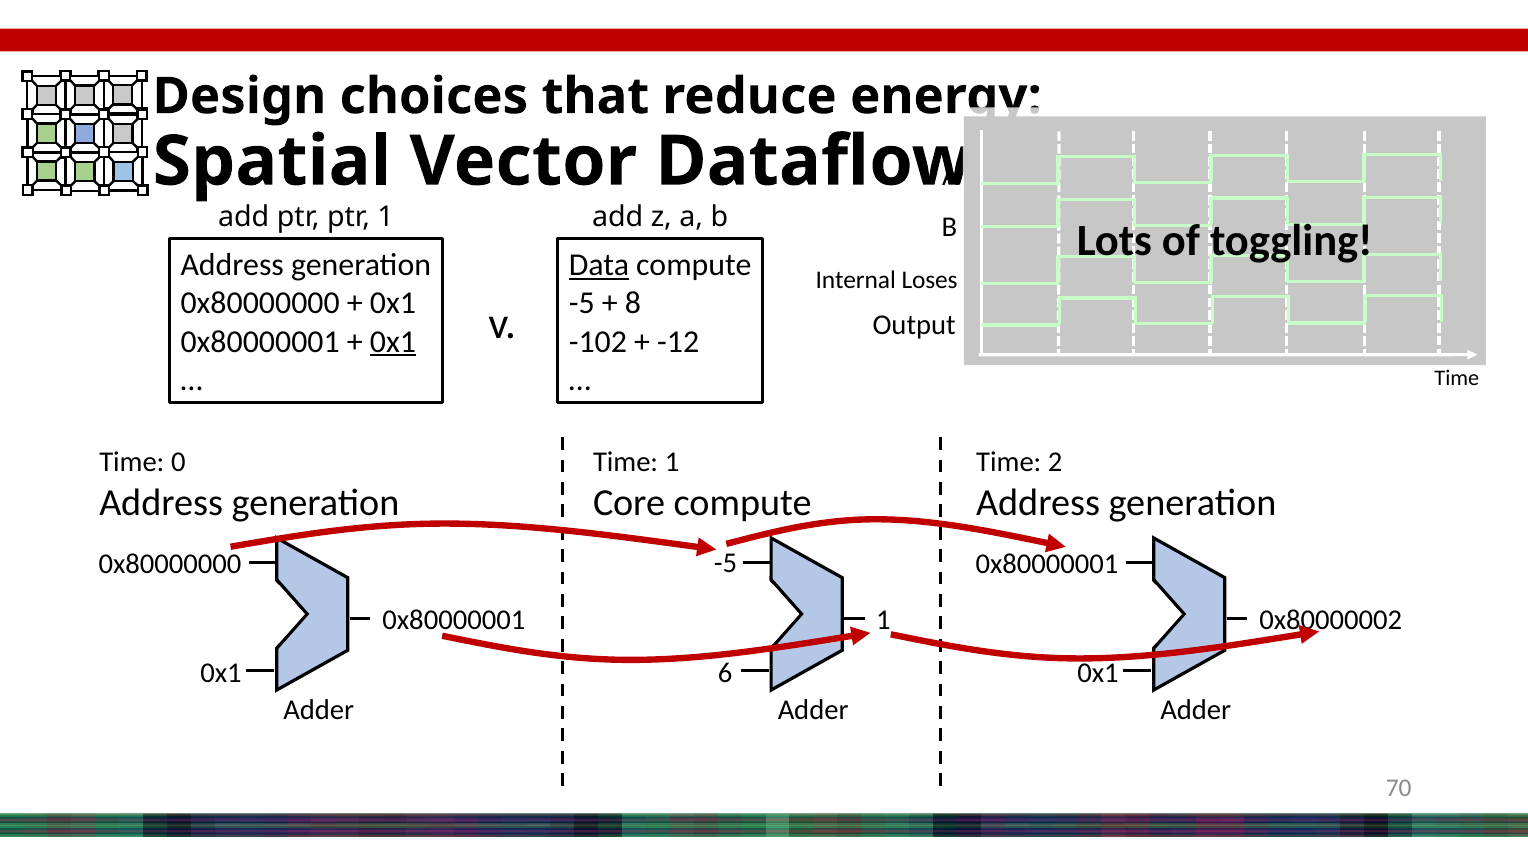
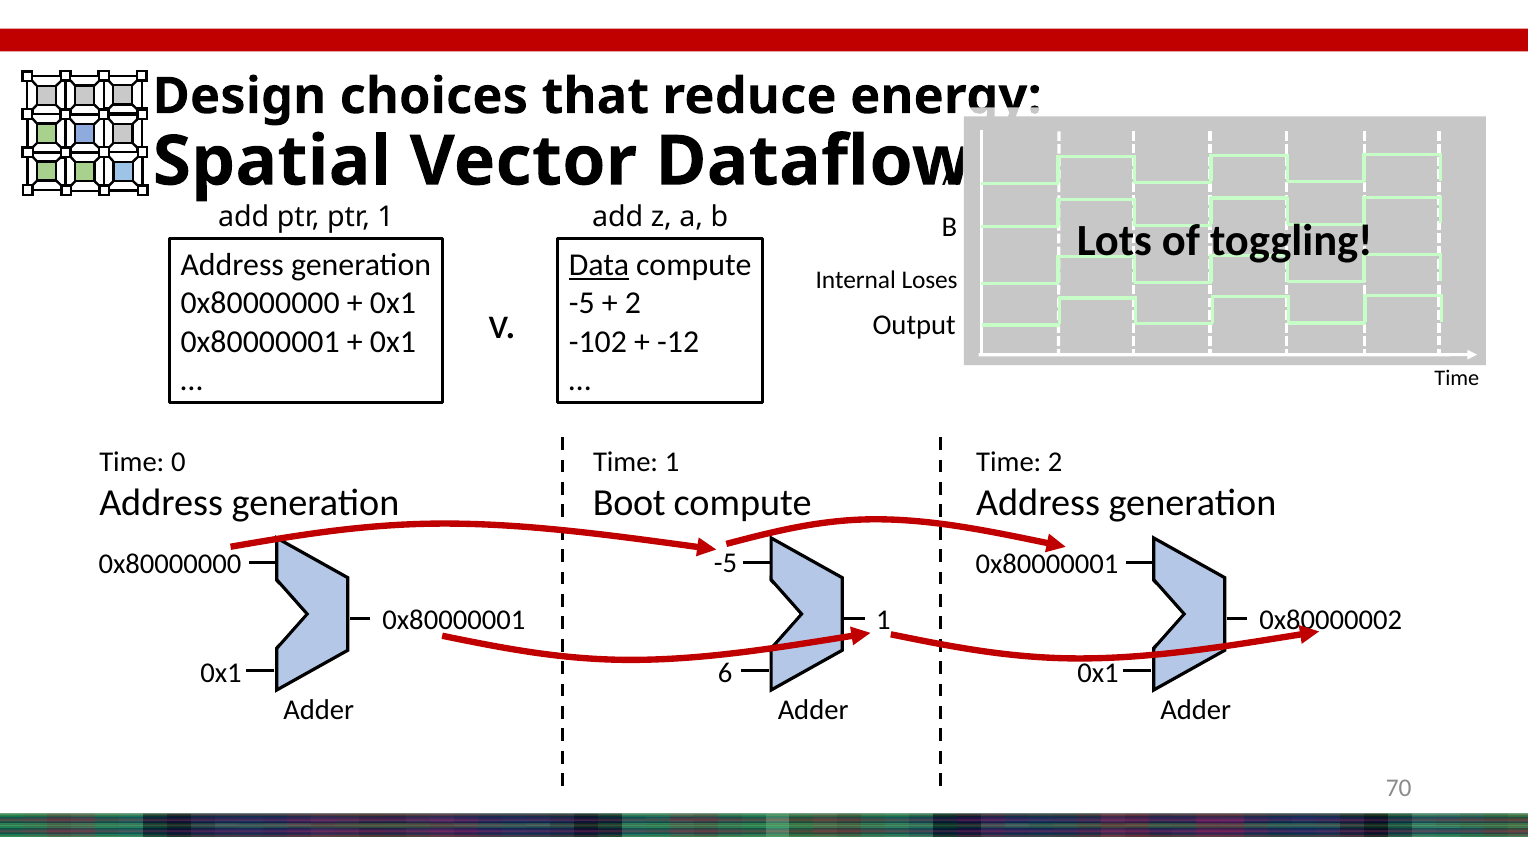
8: 8 -> 2 (633, 304)
0x1 underline: present -> none (393, 342)
Core: Core -> Boot (629, 503)
